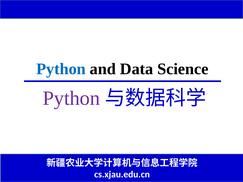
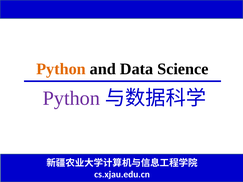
Python colour: blue -> orange (61, 69)
